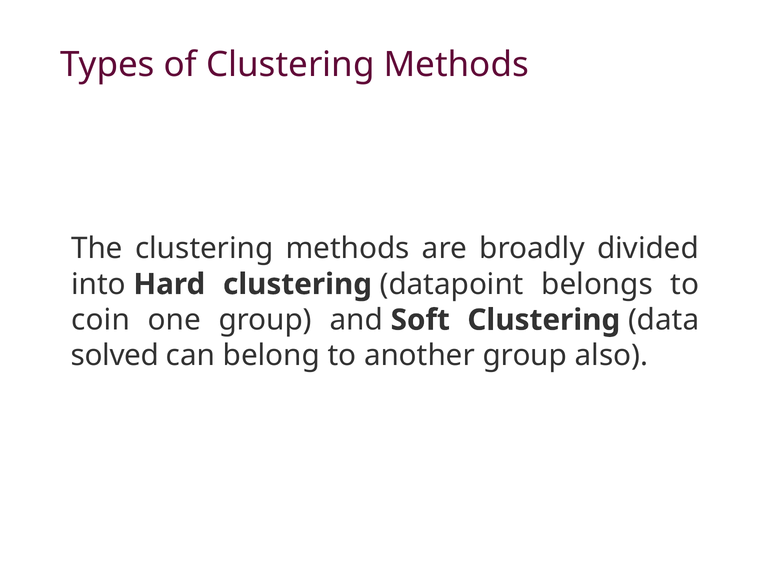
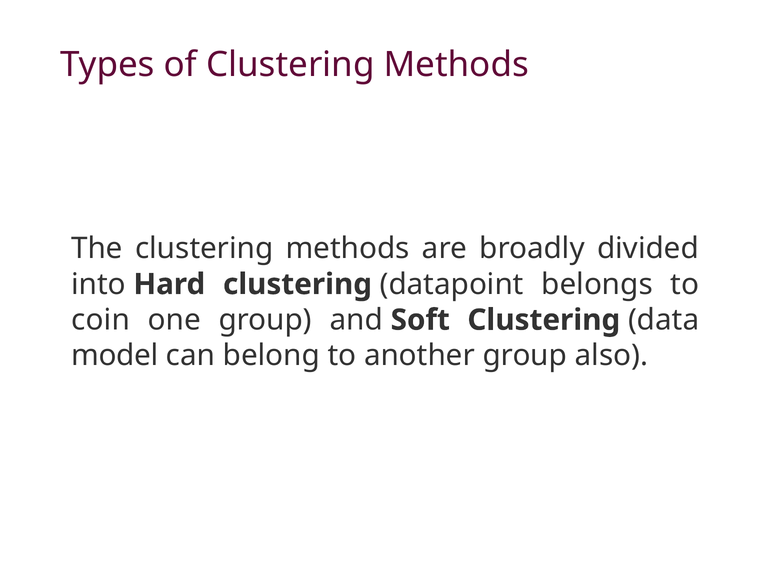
solved: solved -> model (115, 356)
